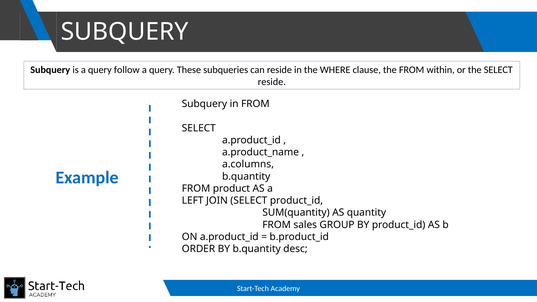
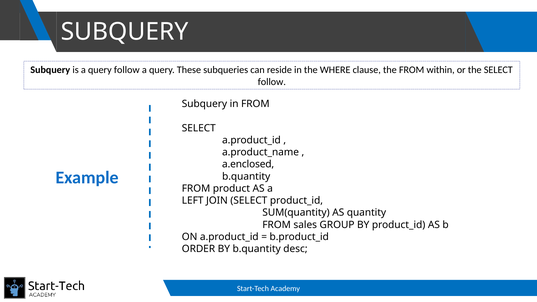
reside: reside -> follow (272, 82)
a.columns: a.columns -> a.enclosed (248, 164)
